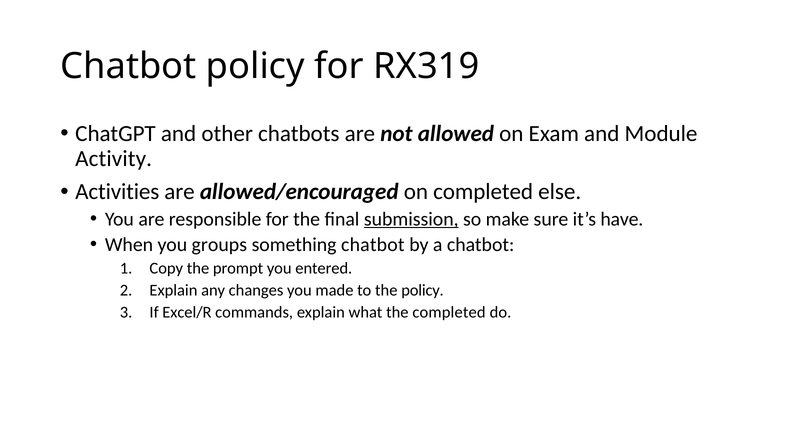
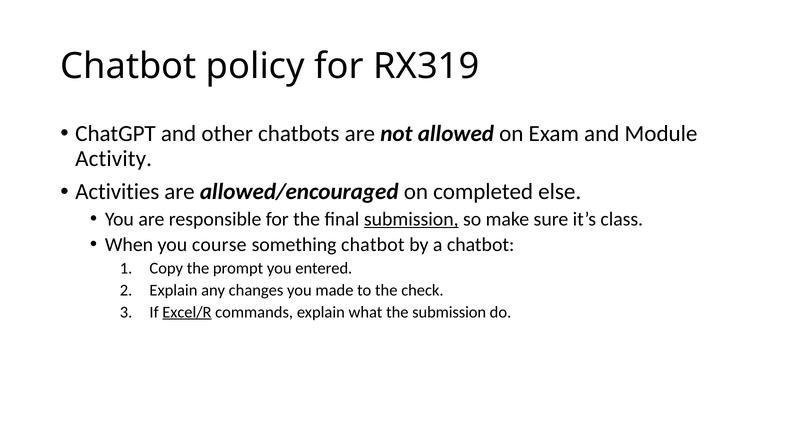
have: have -> class (622, 219)
groups: groups -> course (219, 245)
the policy: policy -> check (422, 291)
Excel/R underline: none -> present (187, 312)
the completed: completed -> submission (449, 312)
